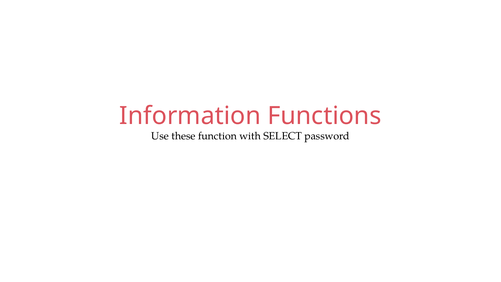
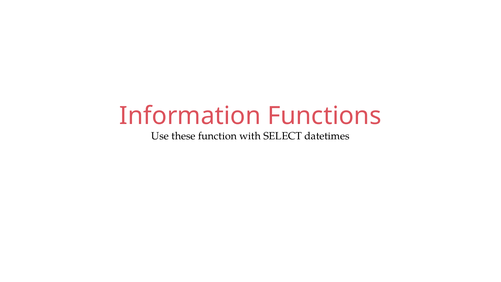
password: password -> datetimes (327, 136)
